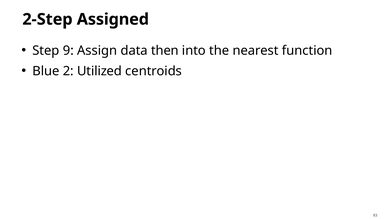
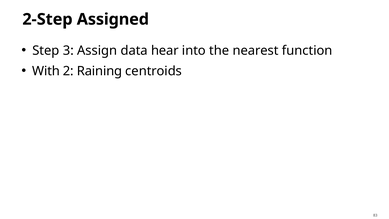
9: 9 -> 3 (68, 51)
then: then -> hear (165, 51)
Blue: Blue -> With (46, 71)
Utilized: Utilized -> Raining (100, 71)
